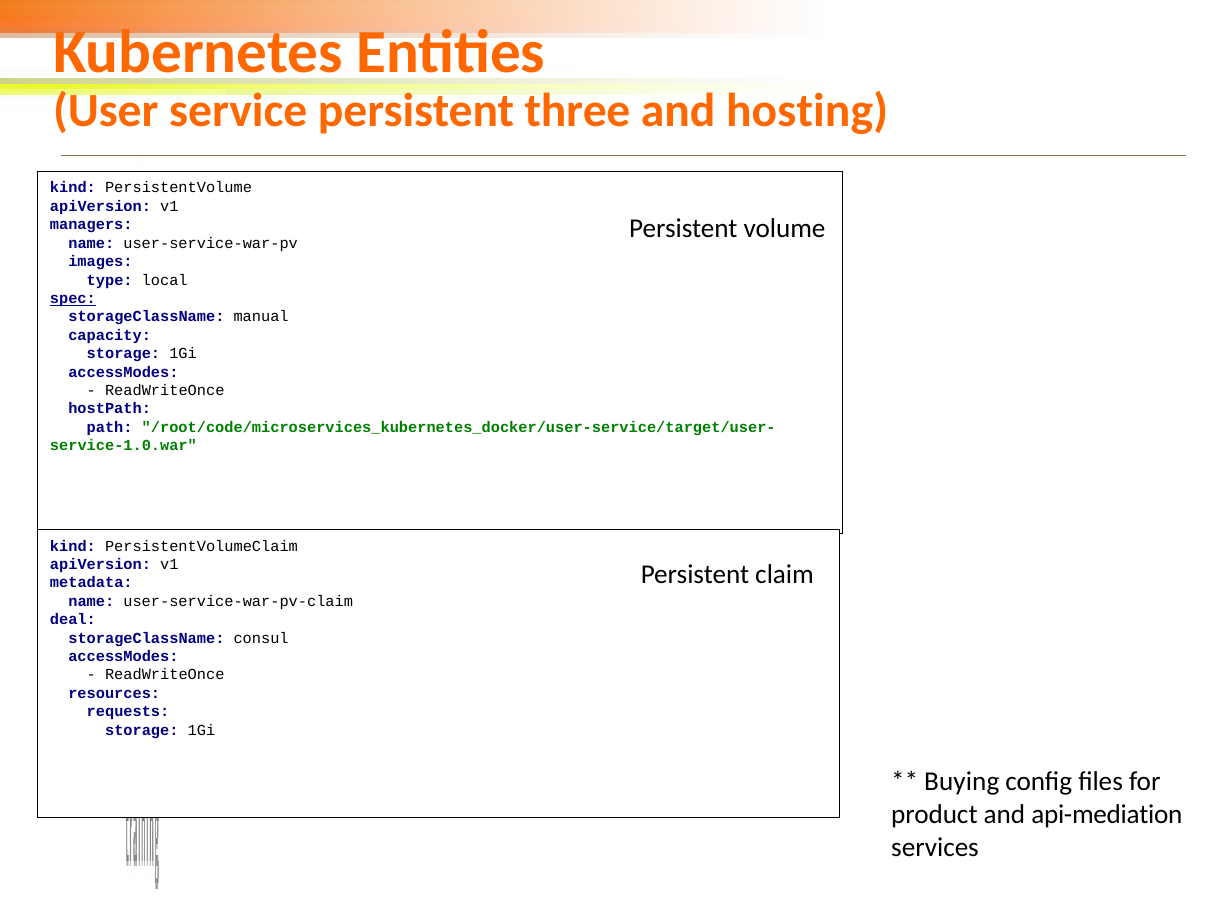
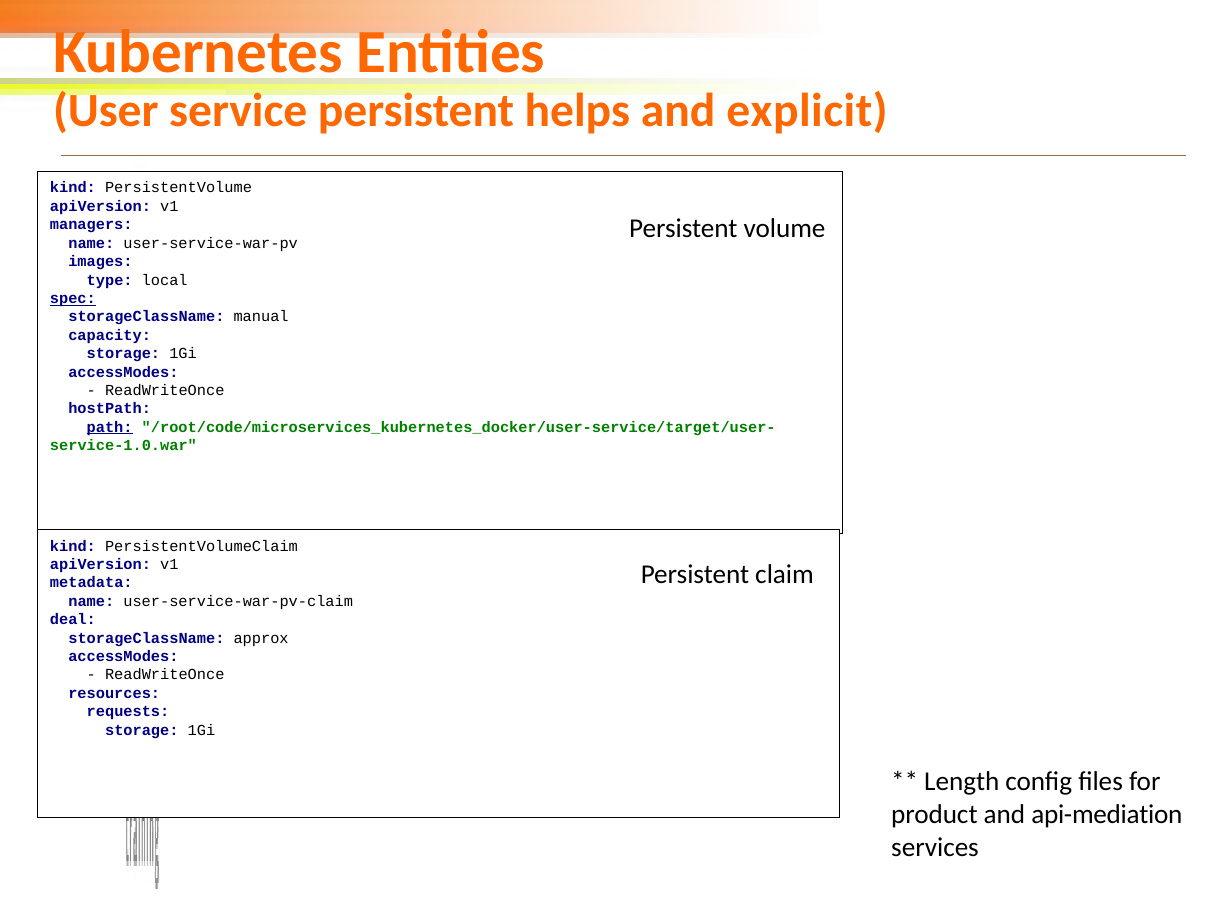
three: three -> helps (577, 111)
hosting: hosting -> explicit (807, 111)
path underline: none -> present (110, 427)
consul: consul -> approx (261, 638)
Buying: Buying -> Length (962, 782)
